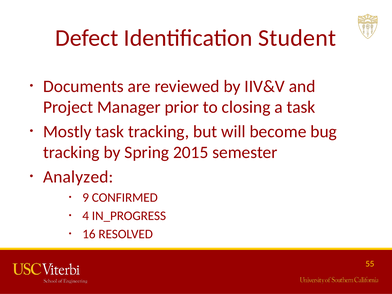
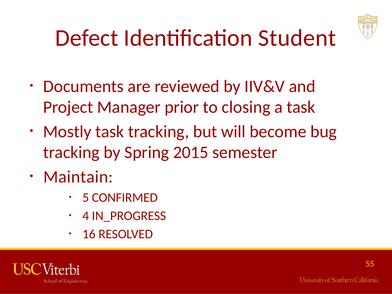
Analyzed: Analyzed -> Maintain (78, 177)
9: 9 -> 5 (86, 197)
